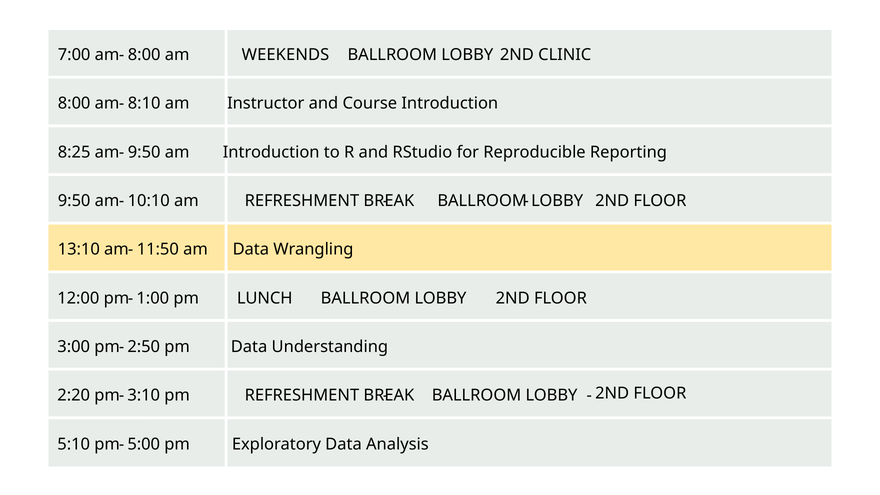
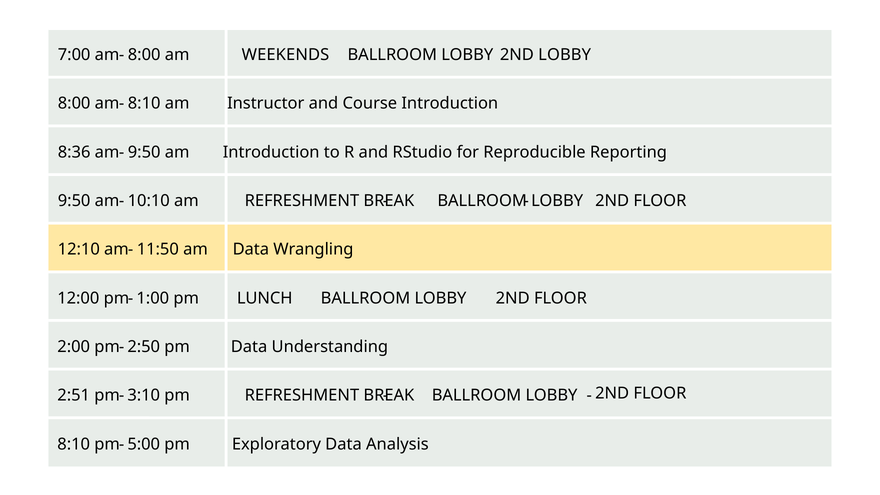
2ND CLINIC: CLINIC -> LOBBY (565, 55)
8:25: 8:25 -> 8:36 (74, 152)
13:10: 13:10 -> 12:10 (79, 249)
3:00: 3:00 -> 2:00 (74, 347)
2:20: 2:20 -> 2:51 (74, 395)
5:10: 5:10 -> 8:10 (74, 444)
